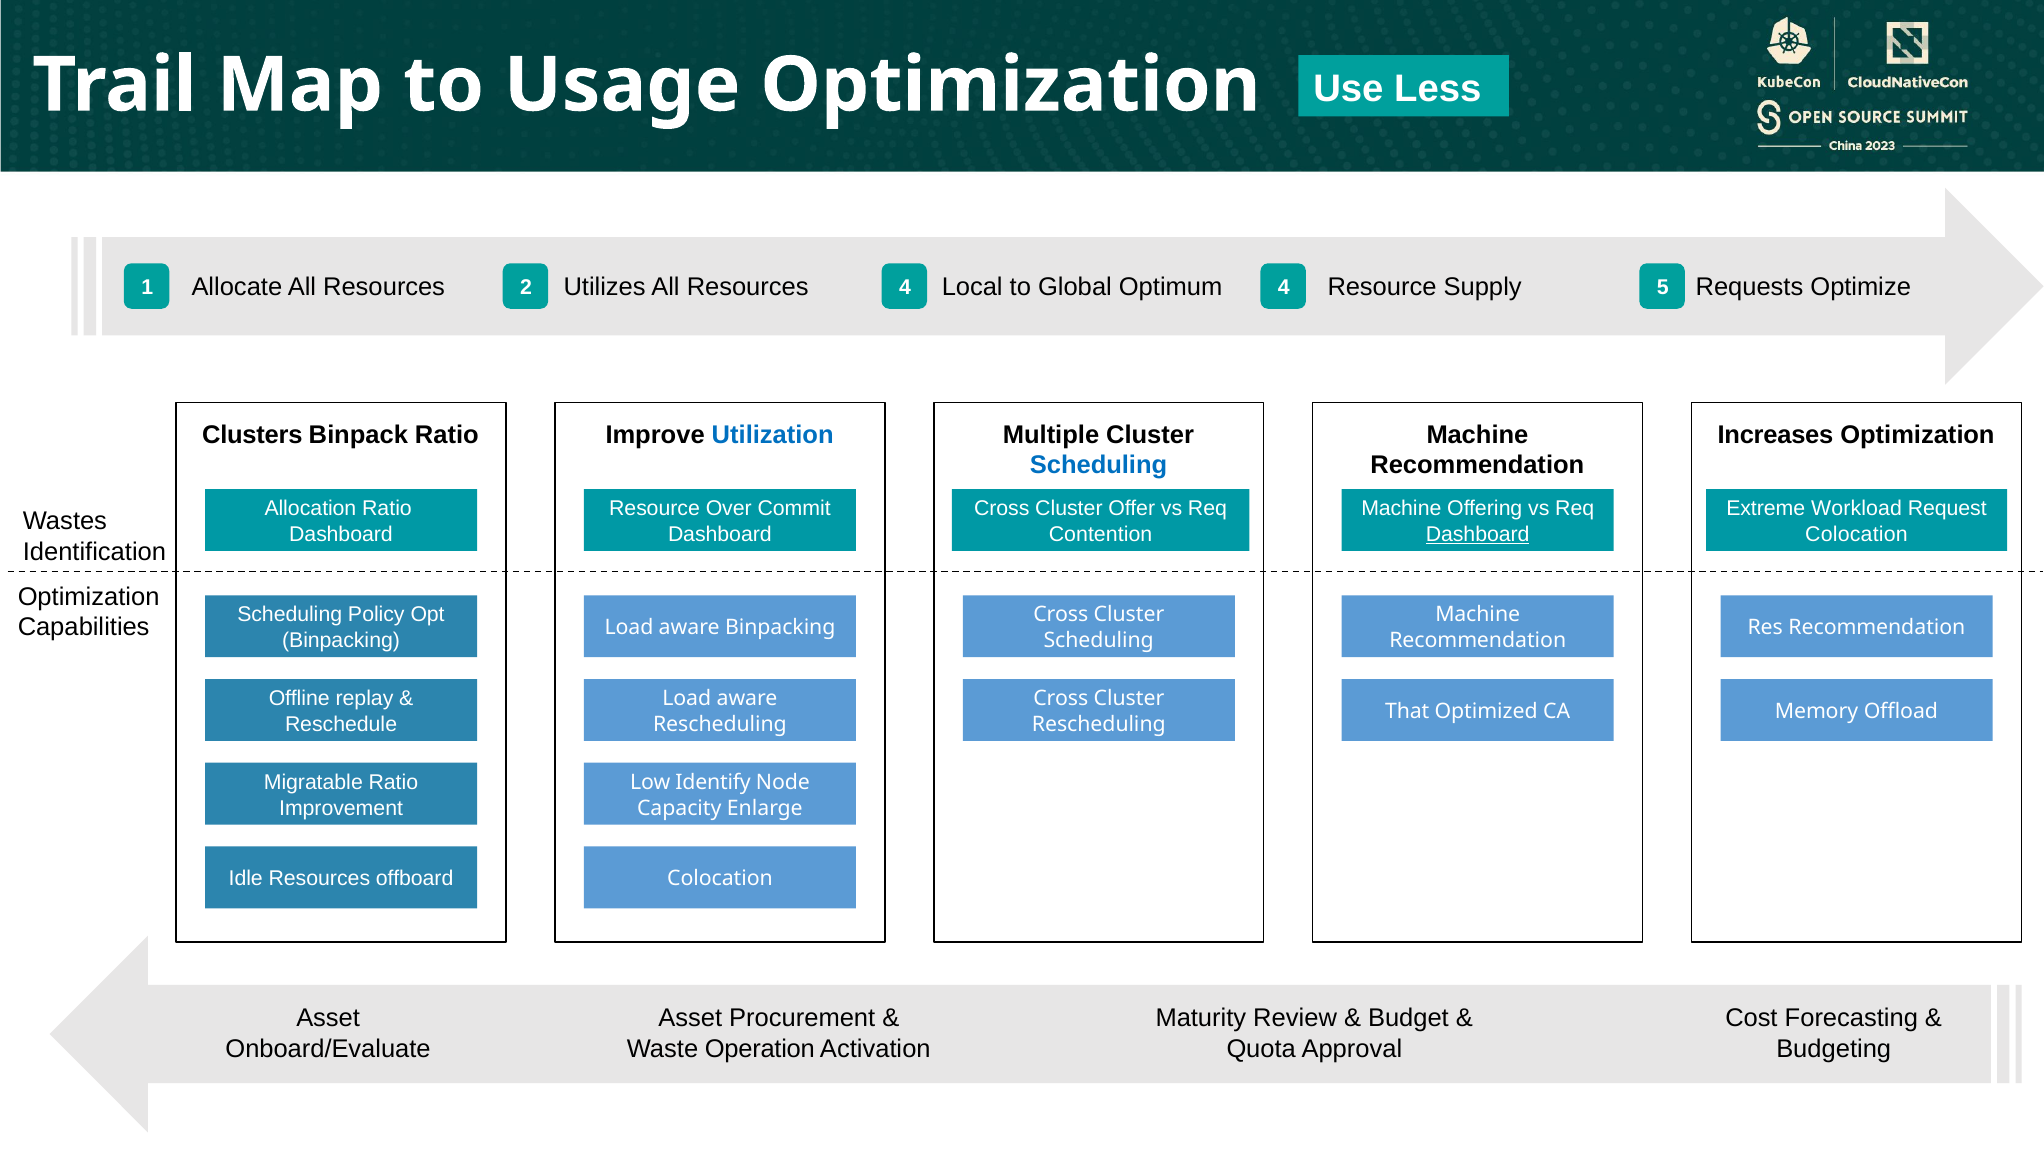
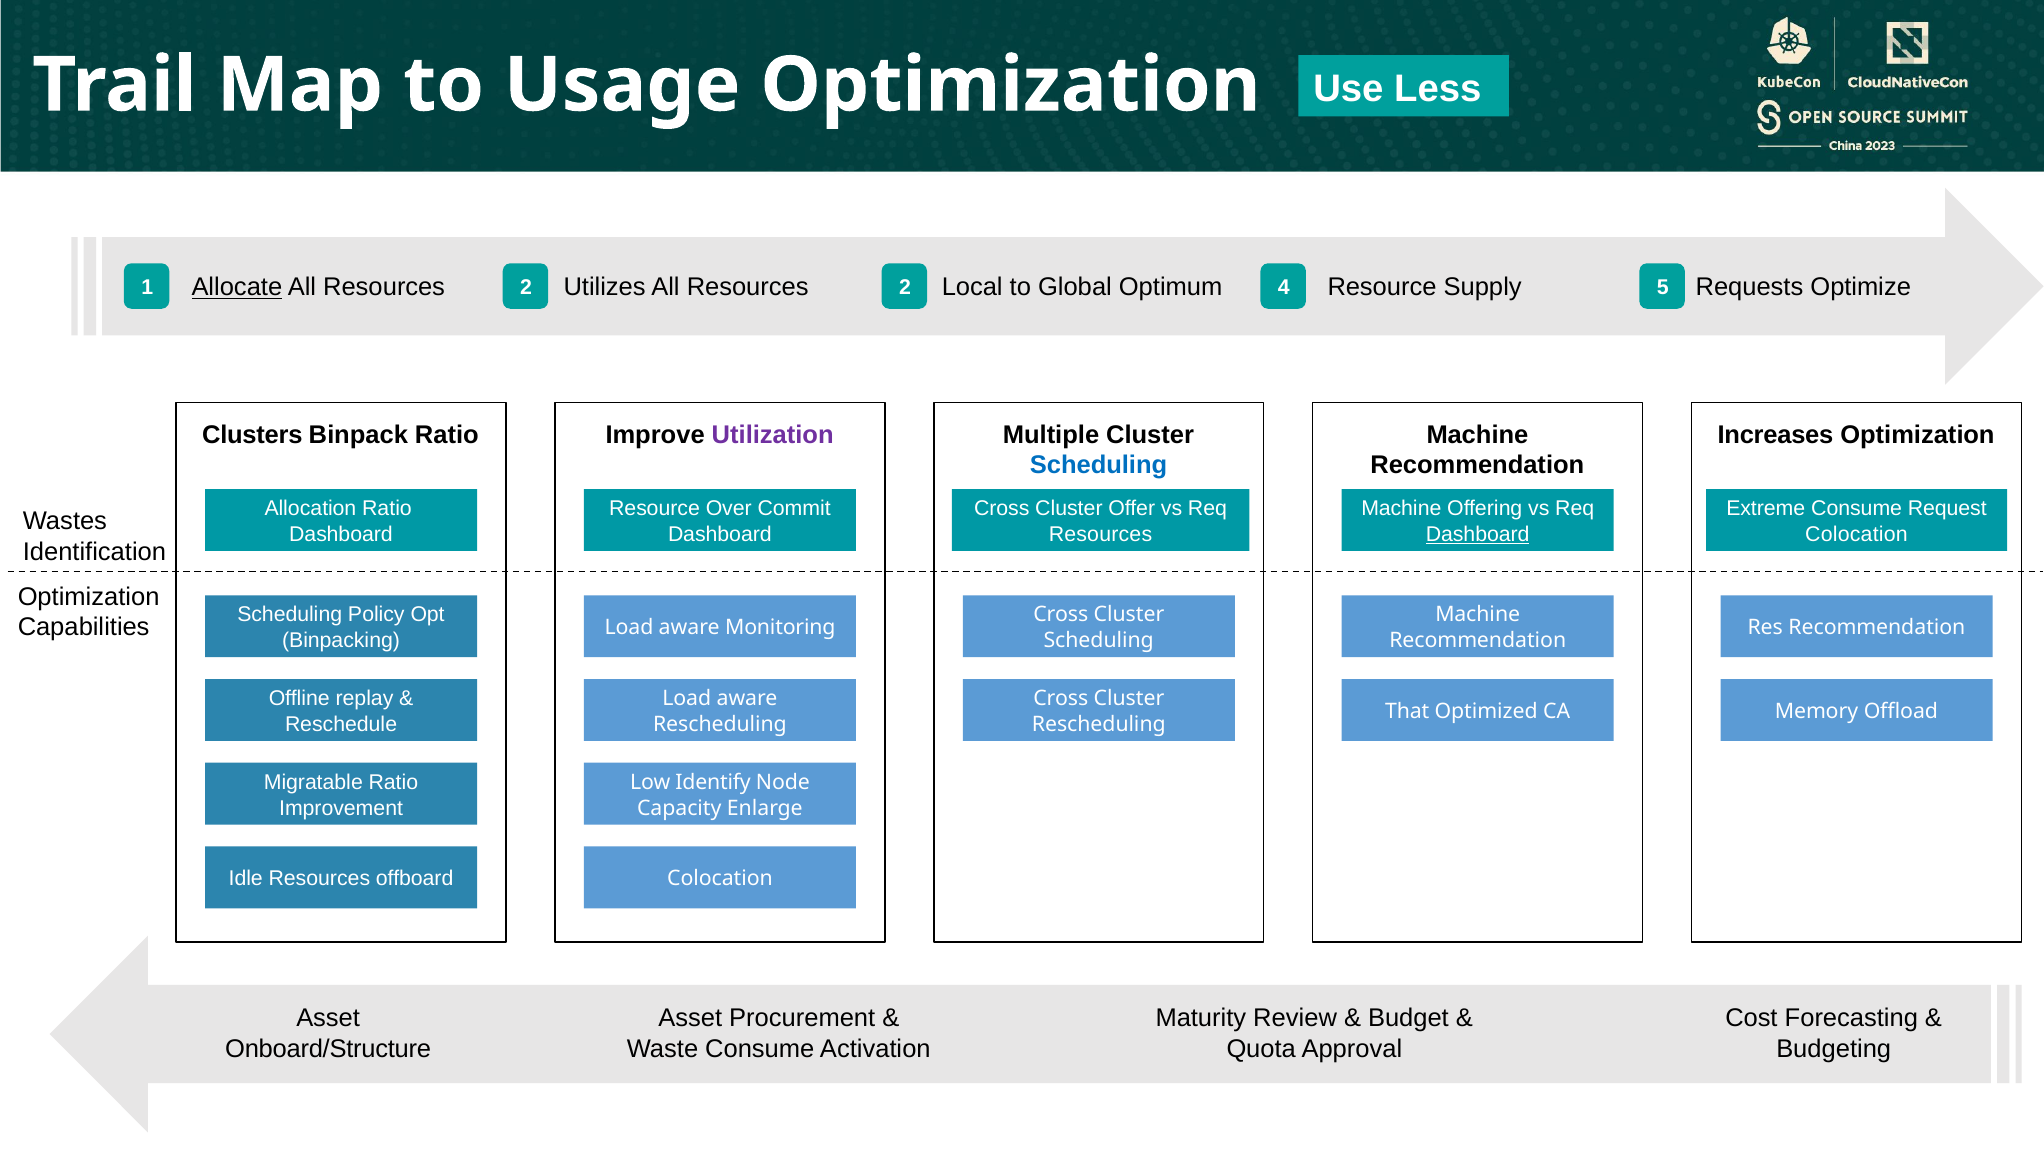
Allocate underline: none -> present (237, 287)
2 4: 4 -> 2 (905, 287)
Utilization colour: blue -> purple (773, 435)
Extreme Workload: Workload -> Consume (1857, 509)
Contention: Contention -> Resources (1100, 534)
aware Binpacking: Binpacking -> Monitoring (780, 628)
Waste Operation: Operation -> Consume (760, 1048)
Onboard/Evaluate: Onboard/Evaluate -> Onboard/Structure (328, 1049)
